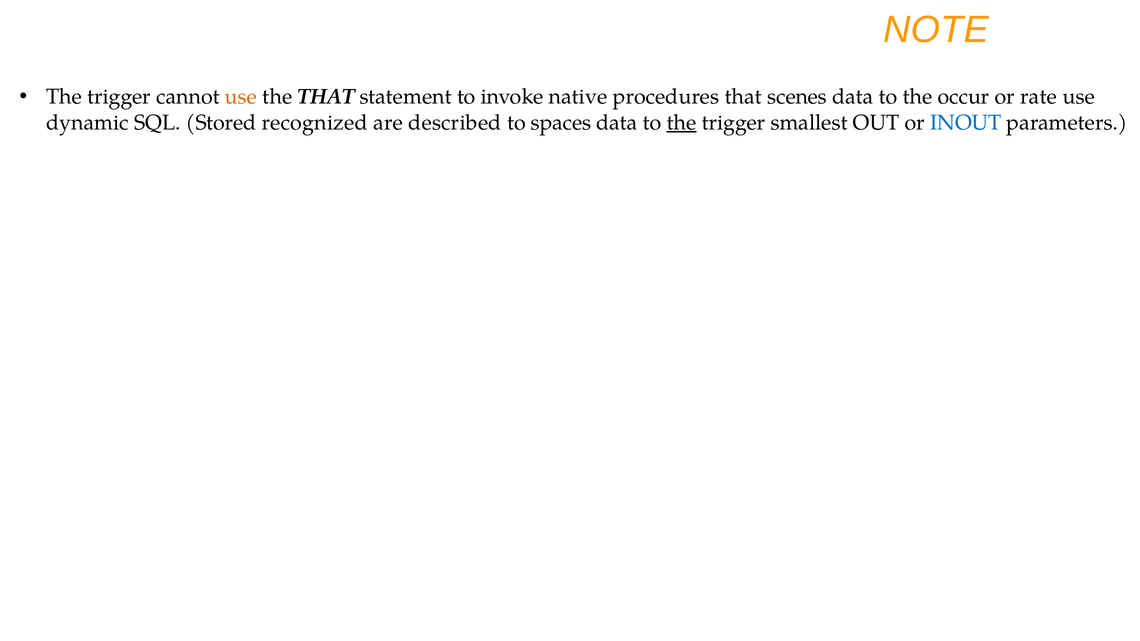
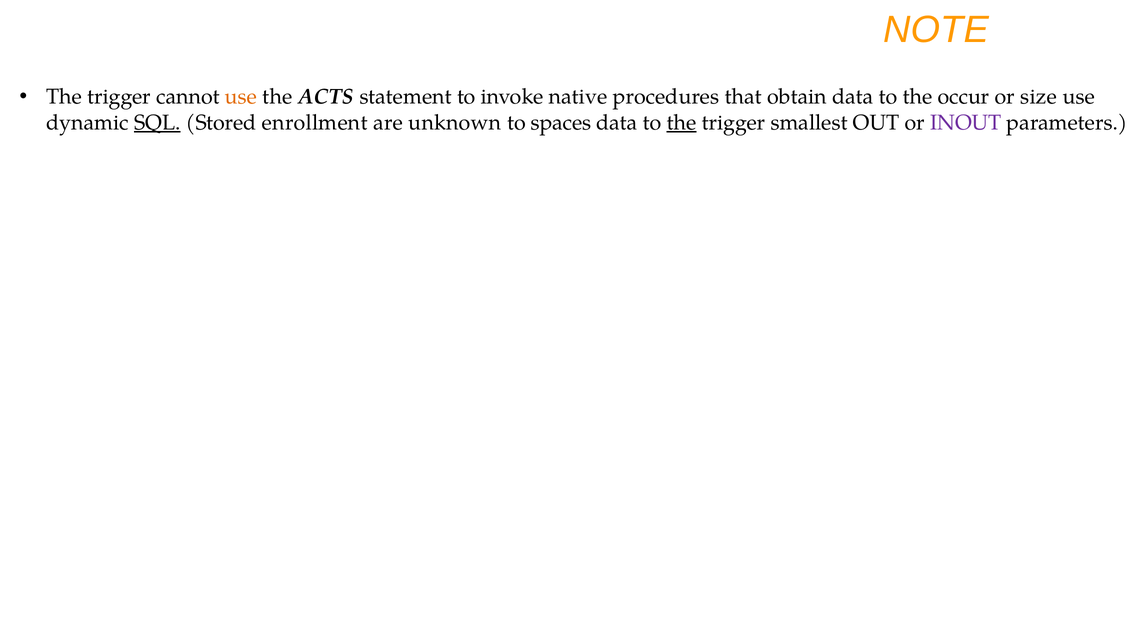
the THAT: THAT -> ACTS (326, 97)
scenes: scenes -> obtain (797, 97)
rate: rate -> size (1039, 97)
SQL underline: none -> present (157, 123)
recognized: recognized -> enrollment (315, 123)
described: described -> unknown (455, 123)
INOUT colour: blue -> purple (966, 123)
